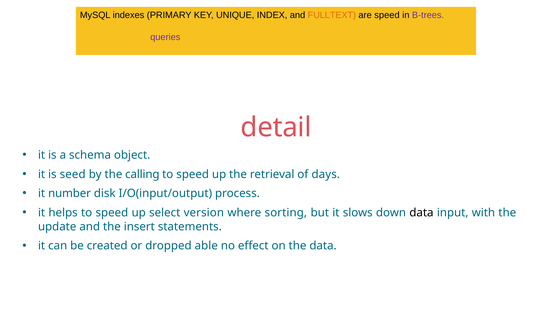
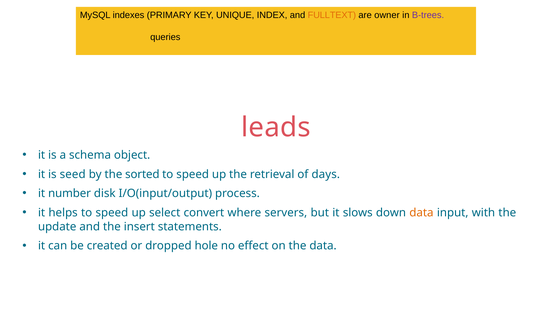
are speed: speed -> owner (387, 15)
queries colour: purple -> black (165, 37)
detail: detail -> leads (276, 127)
calling: calling -> sorted (142, 175)
version: version -> convert (204, 213)
sorting: sorting -> servers (286, 213)
data colour: black -> orange (421, 213)
able: able -> hole (206, 246)
